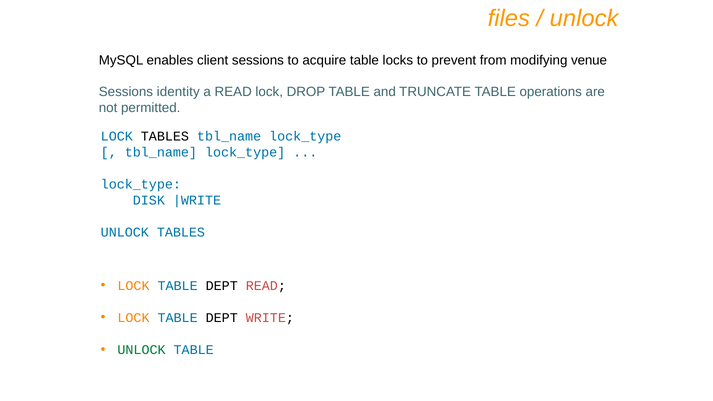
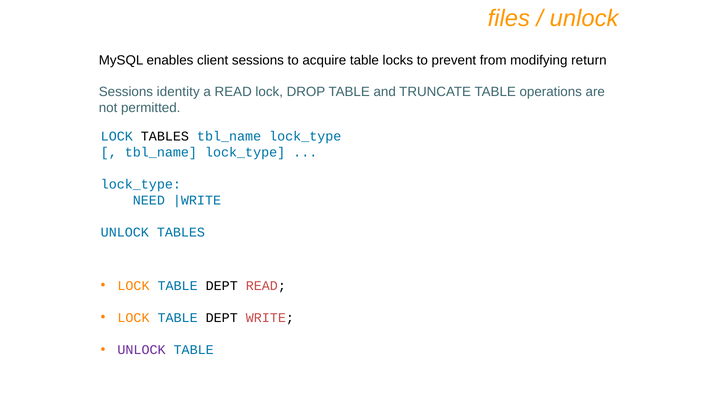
venue: venue -> return (589, 61)
DISK: DISK -> NEED (149, 201)
UNLOCK colour: green -> purple (142, 350)
